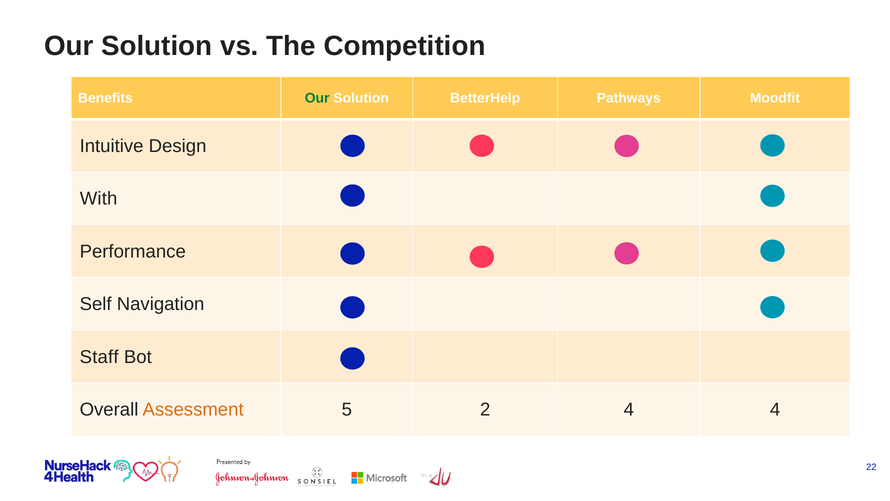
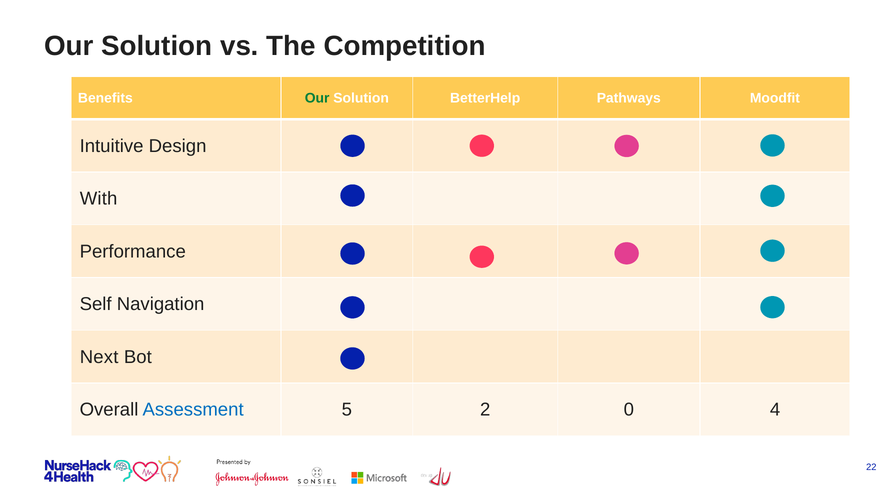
Staff: Staff -> Next (99, 357)
Assessment colour: orange -> blue (193, 409)
2 4: 4 -> 0 (629, 409)
